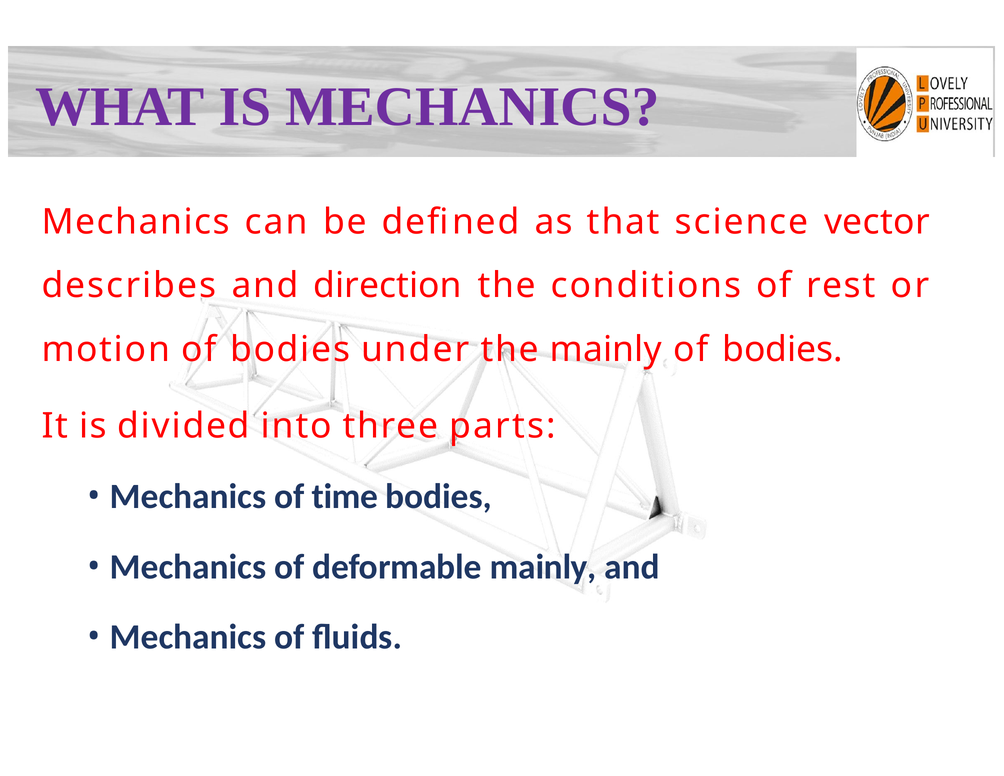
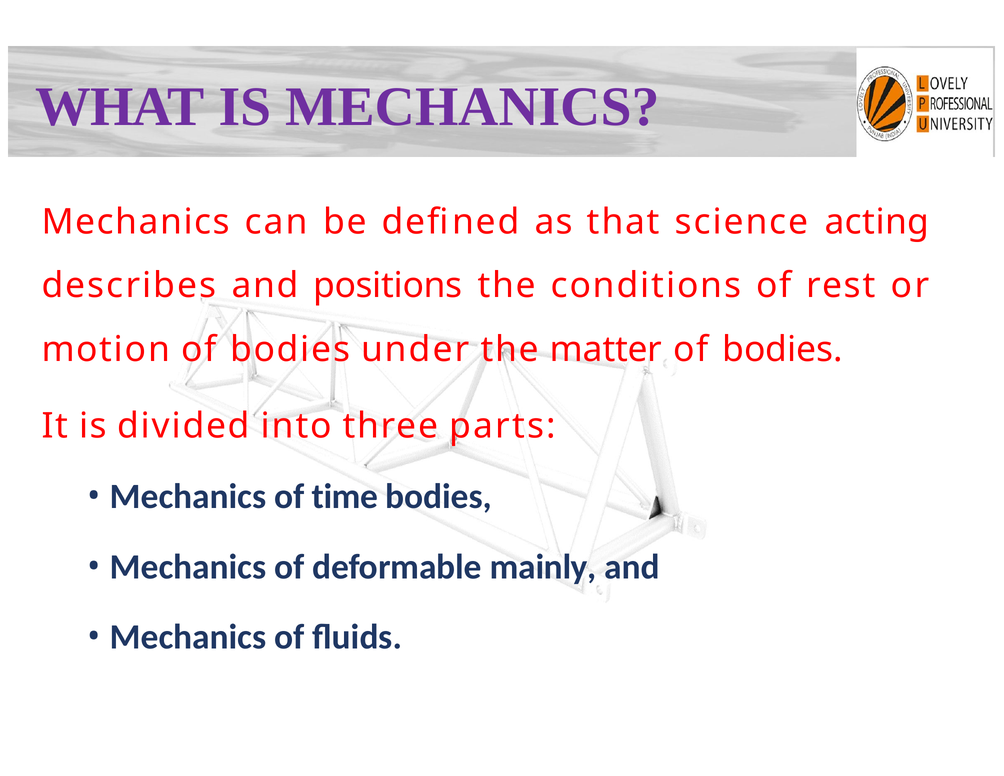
vector: vector -> acting (877, 222)
direction: direction -> positions (388, 286)
the mainly: mainly -> matter (606, 350)
